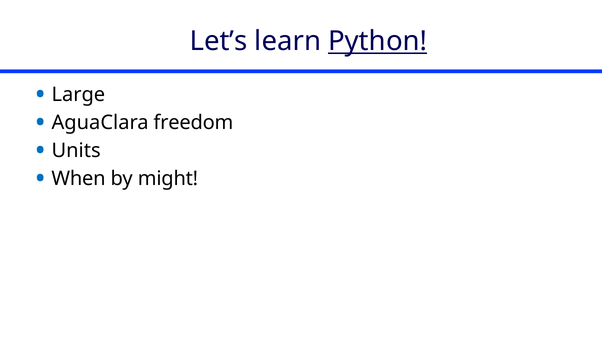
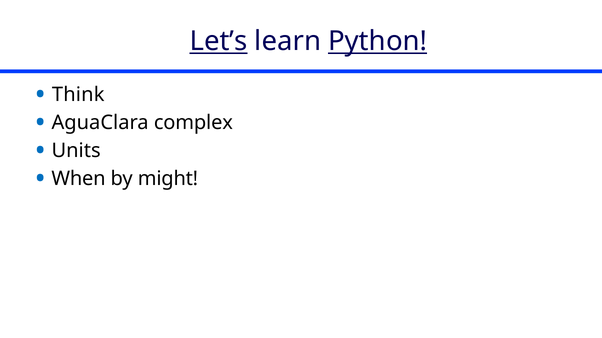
Let’s underline: none -> present (219, 41)
Large: Large -> Think (78, 95)
freedom: freedom -> complex (193, 123)
